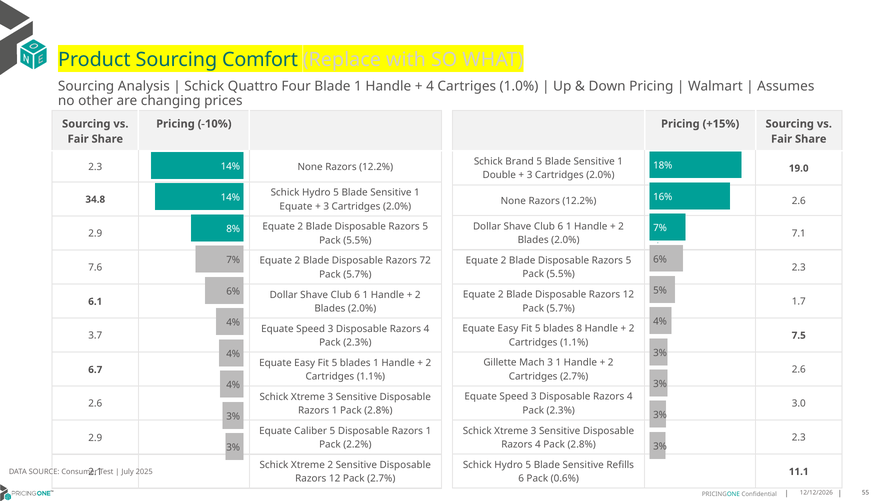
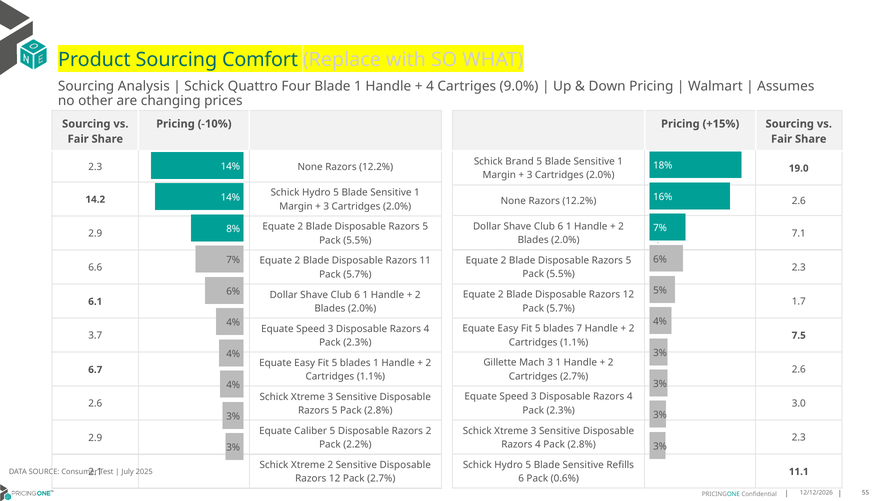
1.0%: 1.0% -> 9.0% (519, 86)
Double: Double -> Margin (499, 175)
34.8: 34.8 -> 14.2 (95, 200)
Equate: Equate -> Margin (296, 206)
72: 72 -> 11 (425, 261)
7.6: 7.6 -> 6.6 (95, 268)
8: 8 -> 7 (579, 329)
1: 1 -> 5 (335, 411)
5 Disposable Razors 1: 1 -> 2 (428, 431)
